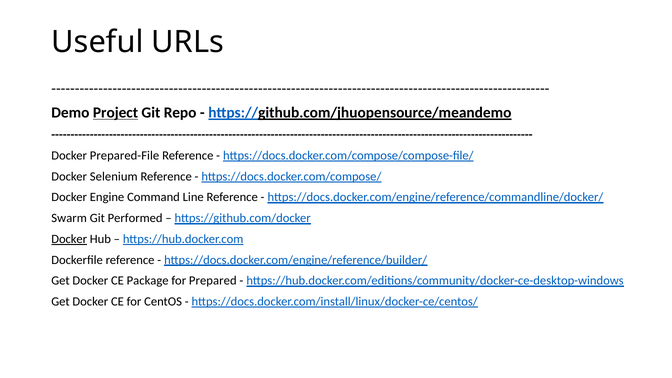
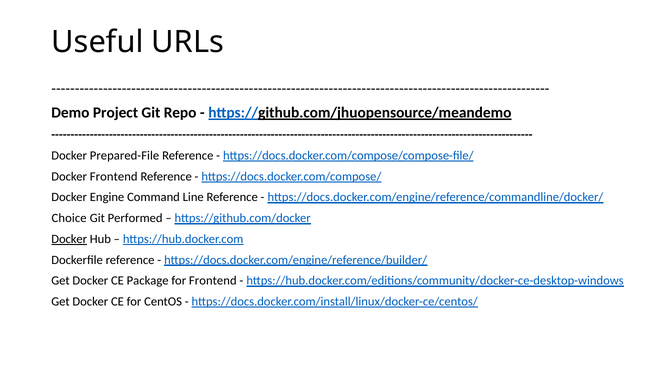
Project underline: present -> none (116, 113)
Docker Selenium: Selenium -> Frontend (114, 176)
Swarm: Swarm -> Choice (69, 218)
for Prepared: Prepared -> Frontend (213, 281)
